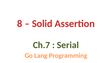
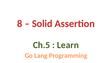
Ch.7: Ch.7 -> Ch.5 (42, 45)
Serial: Serial -> Learn (68, 45)
